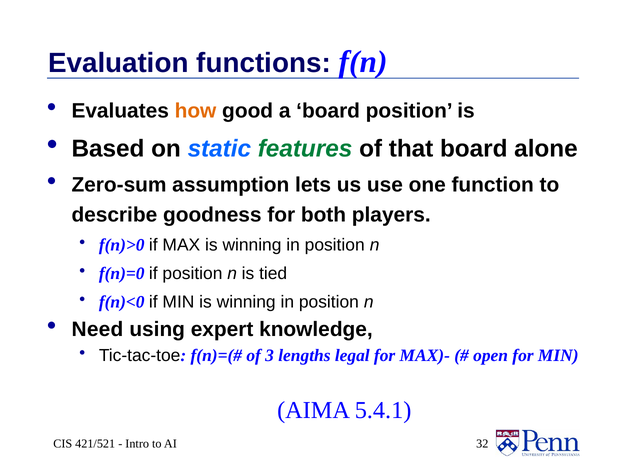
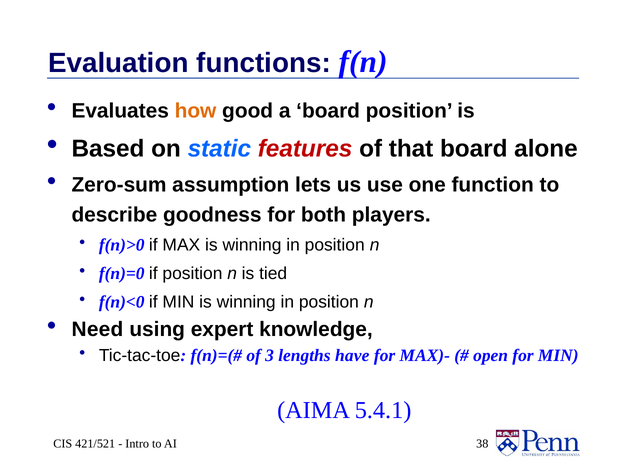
features colour: green -> red (305, 149)
legal: legal -> have (352, 356)
32: 32 -> 38 (482, 444)
